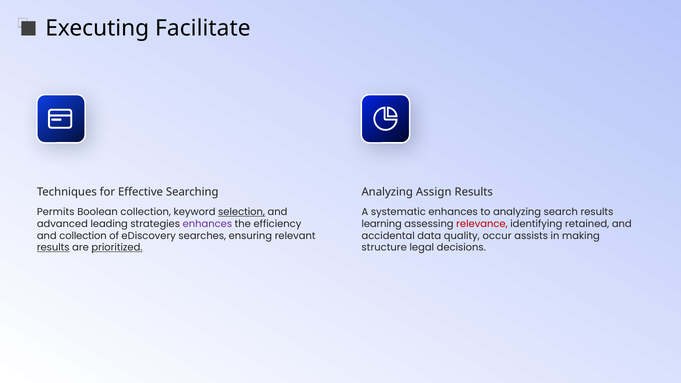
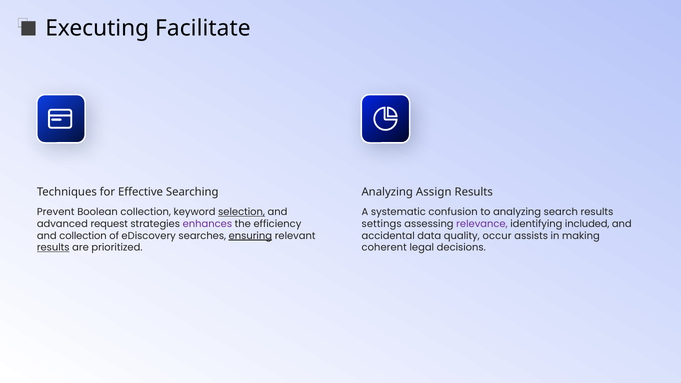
Permits: Permits -> Prevent (56, 212)
systematic enhances: enhances -> confusion (453, 212)
leading: leading -> request (109, 224)
learning: learning -> settings (382, 224)
relevance colour: red -> purple (482, 224)
retained: retained -> included (587, 224)
ensuring underline: none -> present (250, 236)
prioritized underline: present -> none (117, 248)
structure: structure -> coherent (384, 248)
